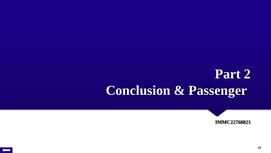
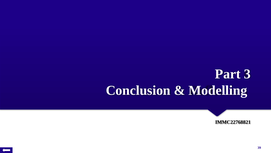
2: 2 -> 3 (247, 74)
Passenger: Passenger -> Modelling (218, 90)
